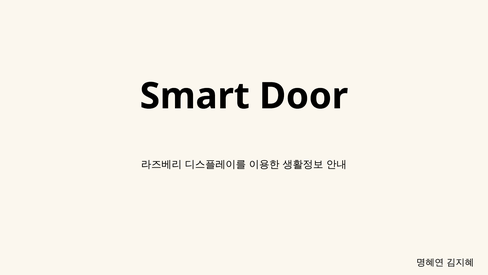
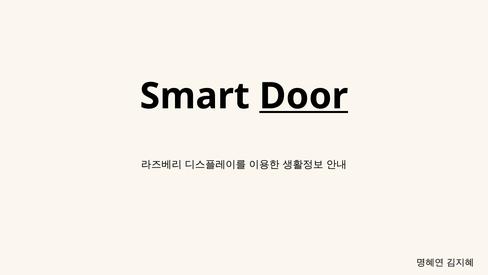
Door underline: none -> present (304, 96)
